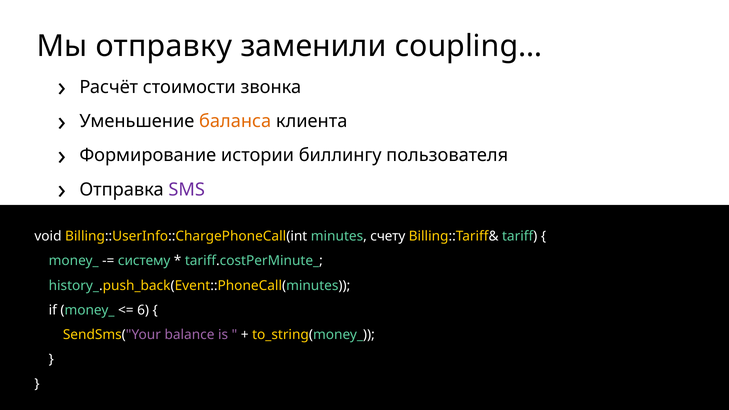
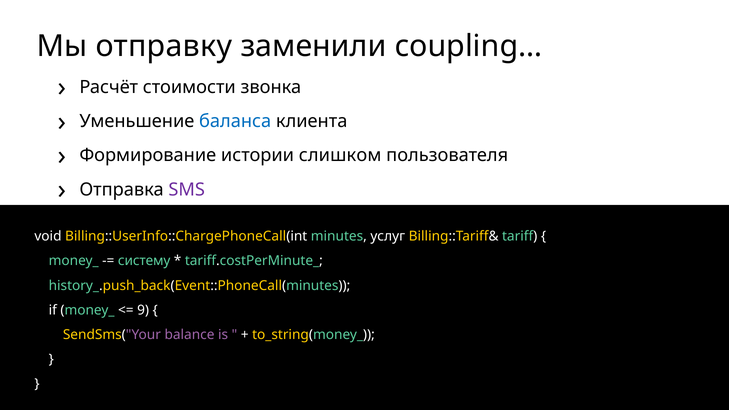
баланса colour: orange -> blue (235, 121)
биллингу: биллингу -> слишком (340, 155)
счету: счету -> услуг (388, 236)
6: 6 -> 9 (143, 310)
